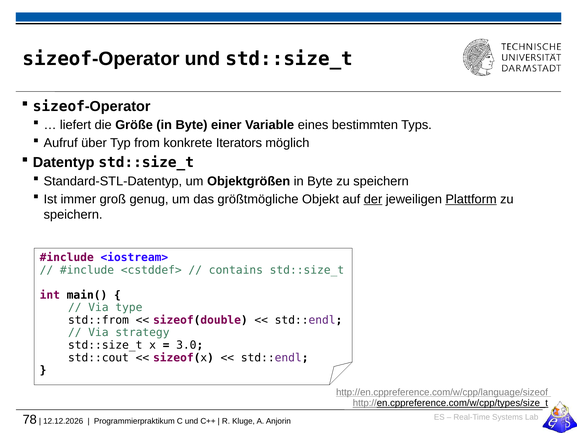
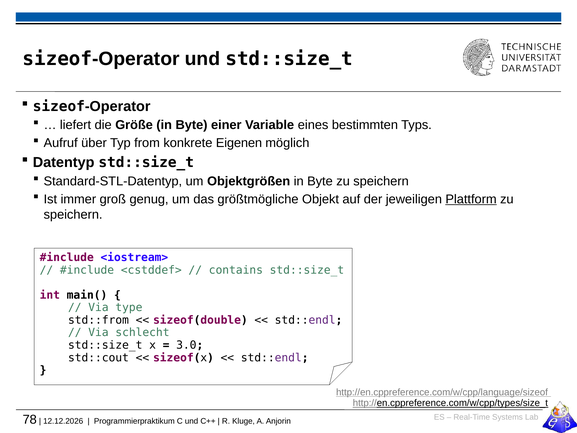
Iterators: Iterators -> Eigenen (239, 143)
der underline: present -> none (373, 199)
strategy: strategy -> schlecht (142, 332)
